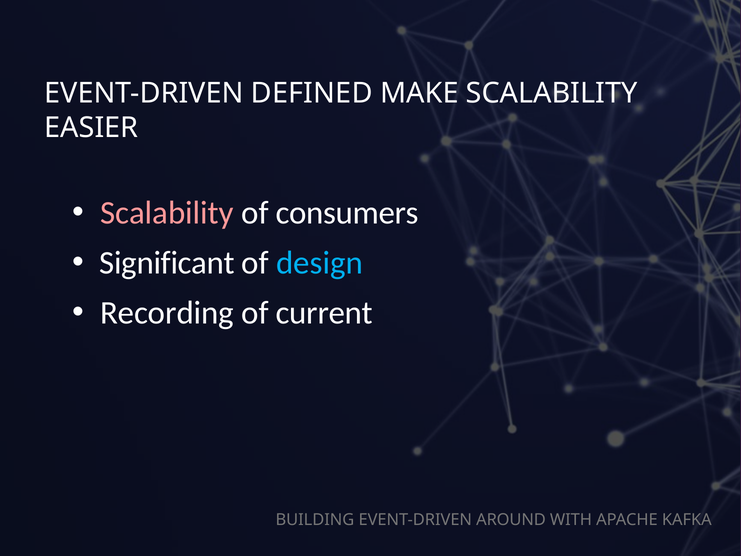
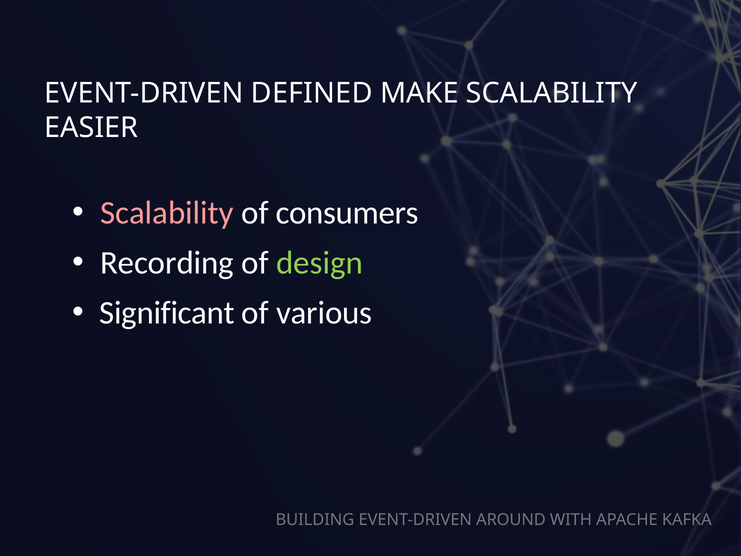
Significant: Significant -> Recording (167, 263)
design colour: light blue -> light green (320, 263)
Recording: Recording -> Significant (167, 313)
current: current -> various (324, 313)
